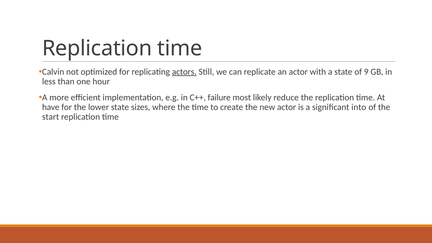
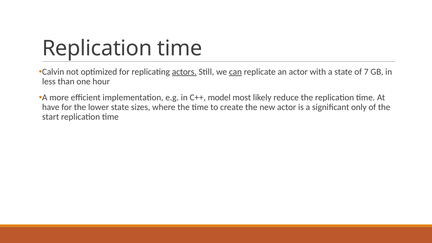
can underline: none -> present (235, 72)
9: 9 -> 7 (366, 72)
failure: failure -> model (219, 98)
into: into -> only (359, 107)
